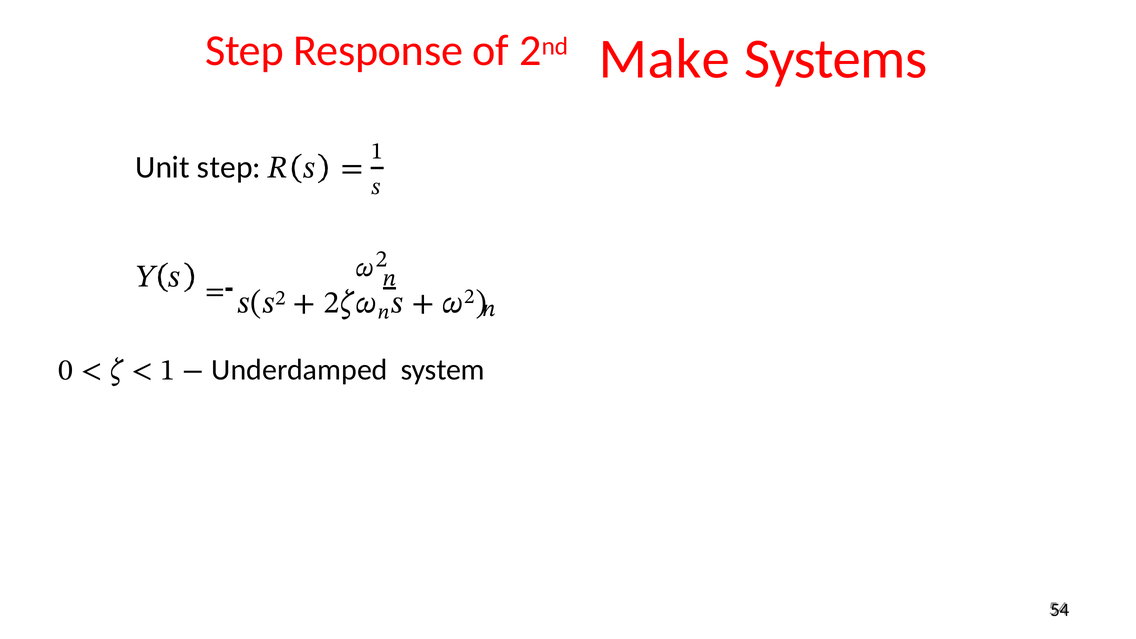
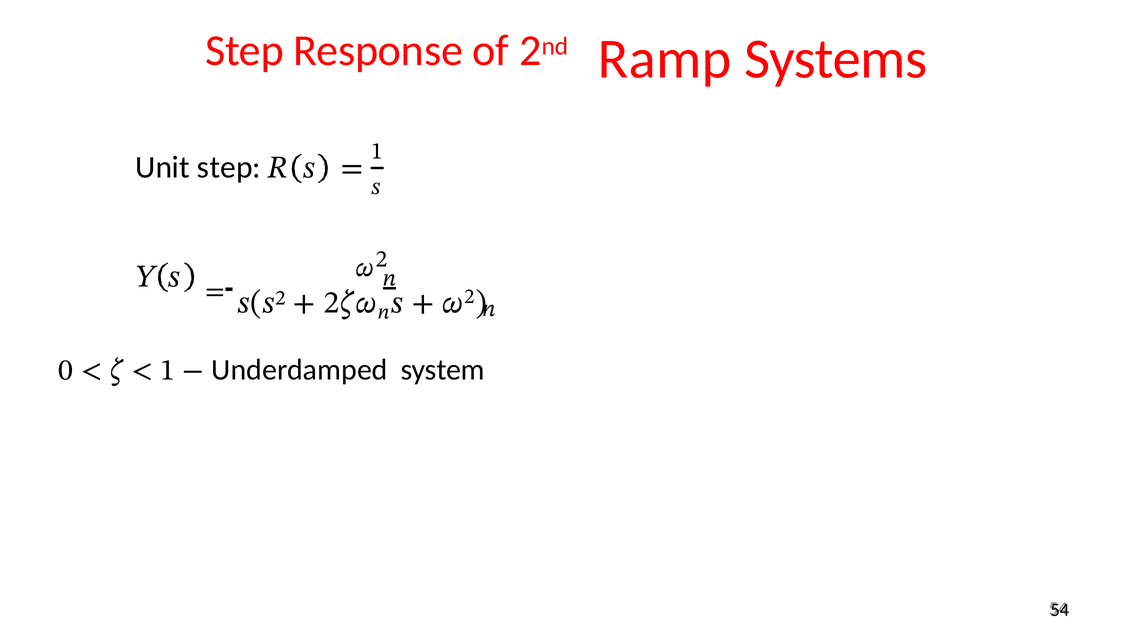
Make: Make -> Ramp (665, 59)
